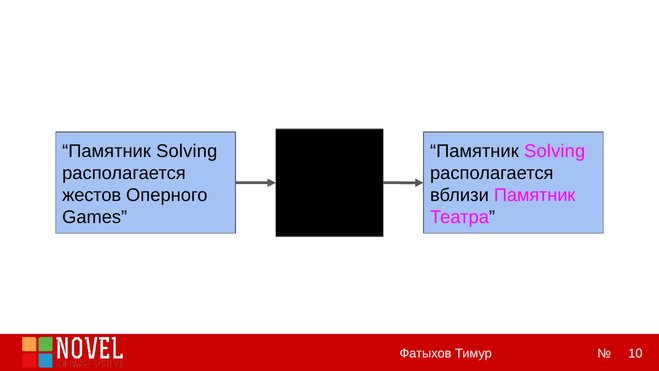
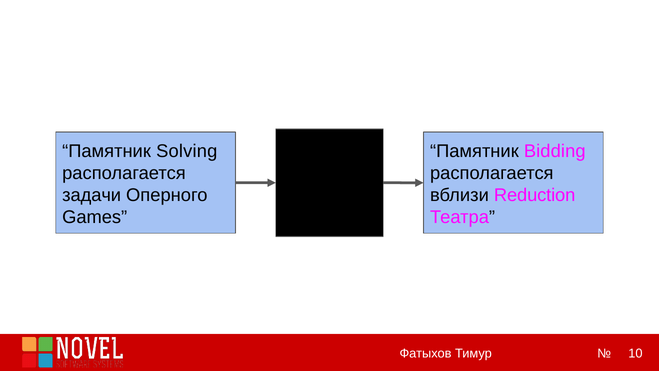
Solving: Solving -> Bidding (555, 151)
жестов: жестов -> задачи (92, 195)
вблизи Памятник: Памятник -> Reduction (535, 195)
